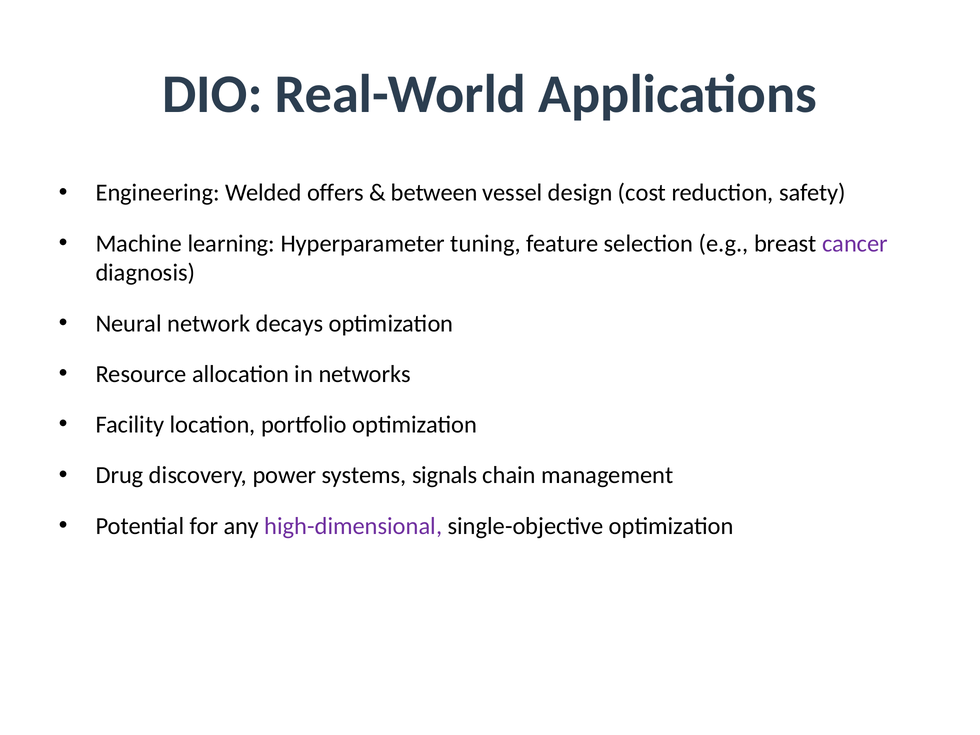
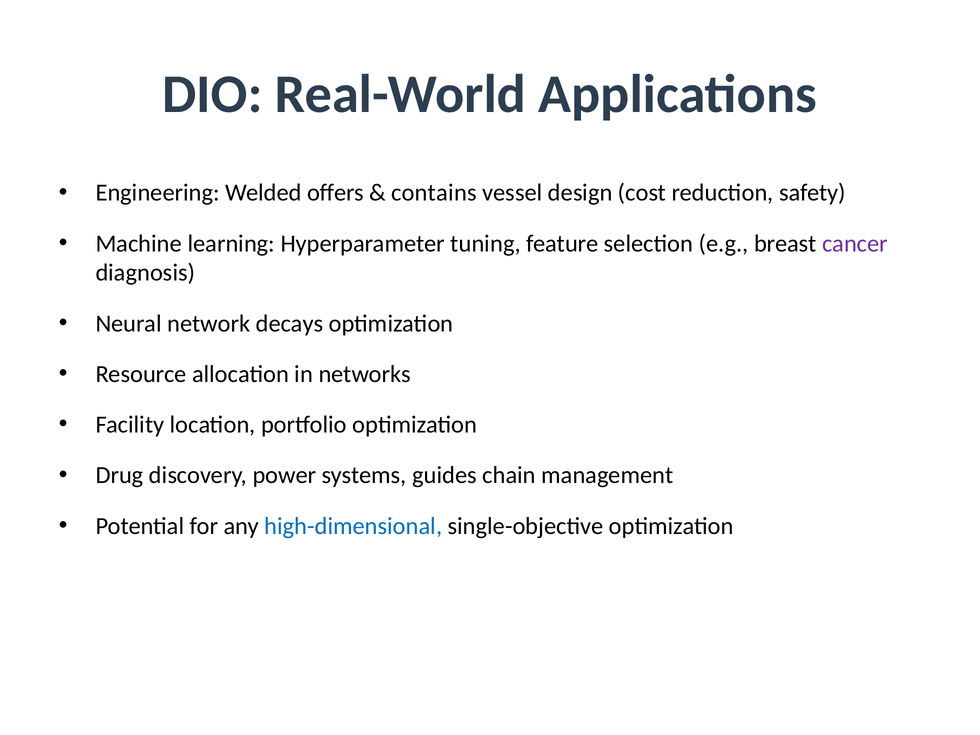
between: between -> contains (434, 193)
signals: signals -> guides (444, 475)
high-dimensional colour: purple -> blue (353, 526)
